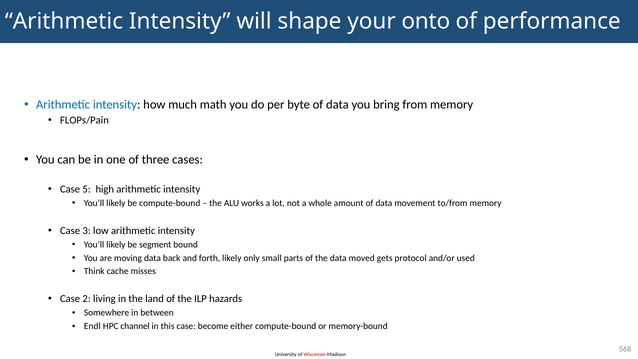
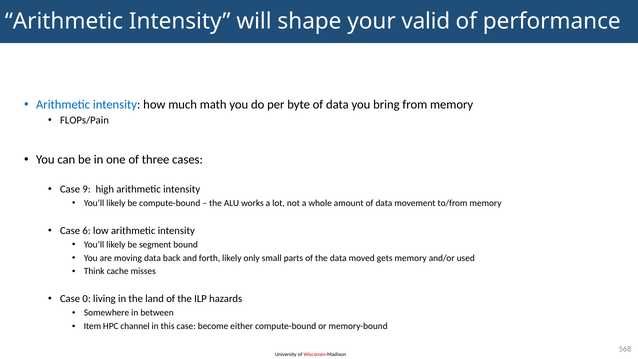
onto: onto -> valid (426, 21)
5: 5 -> 9 (87, 189)
3: 3 -> 6 (87, 230)
gets protocol: protocol -> memory (411, 258)
2: 2 -> 0 (87, 299)
Endl: Endl -> Item (92, 326)
